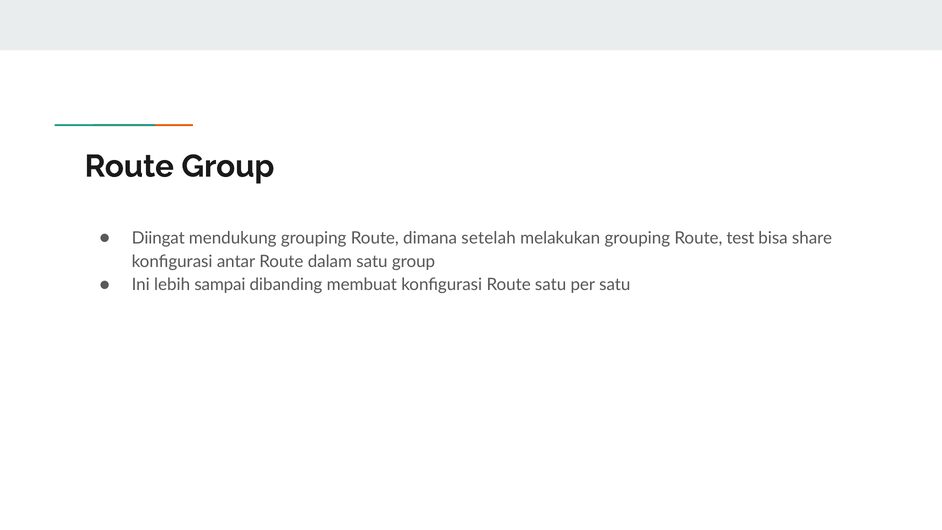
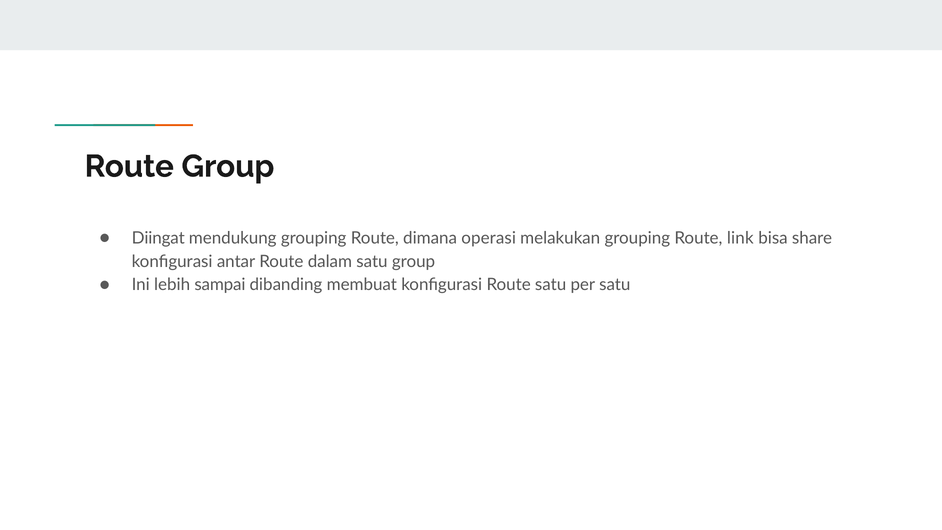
setelah: setelah -> operasi (489, 238)
test: test -> link (740, 238)
